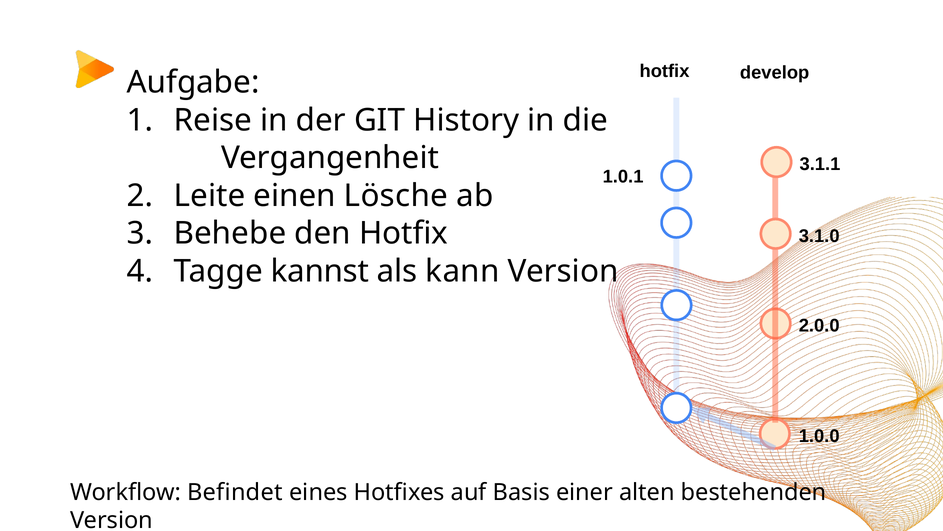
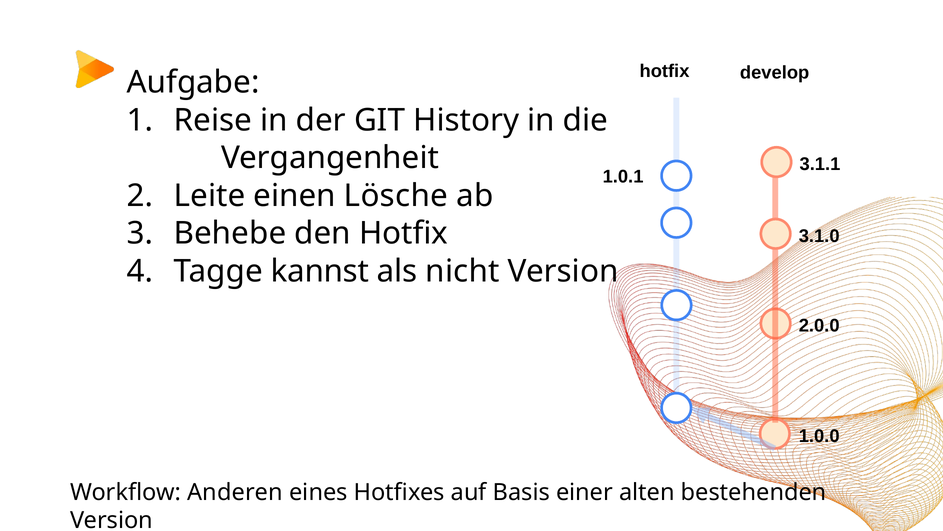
kann: kann -> nicht (463, 271)
Befindet: Befindet -> Anderen (235, 492)
